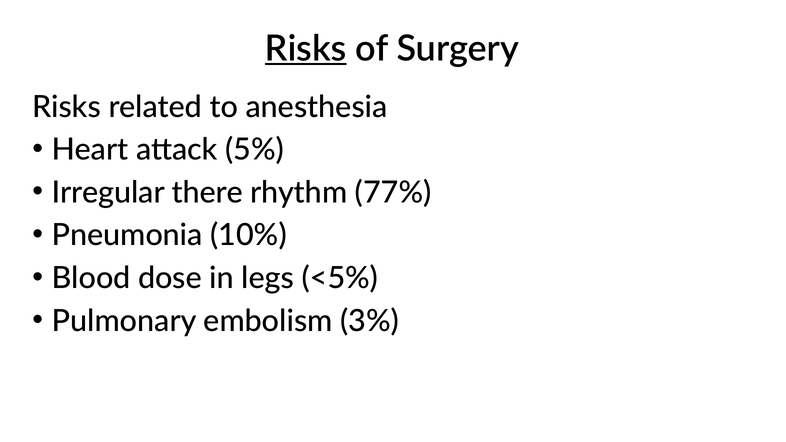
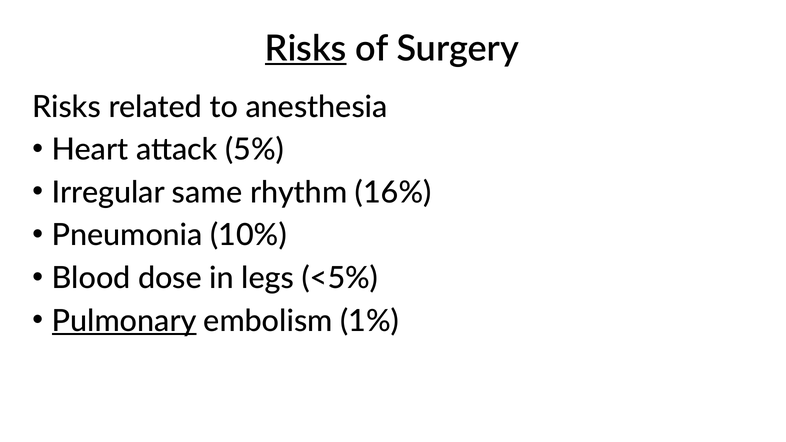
there: there -> same (207, 193)
77%: 77% -> 16% (393, 193)
Pulmonary underline: none -> present (124, 321)
3%: 3% -> 1% (370, 321)
